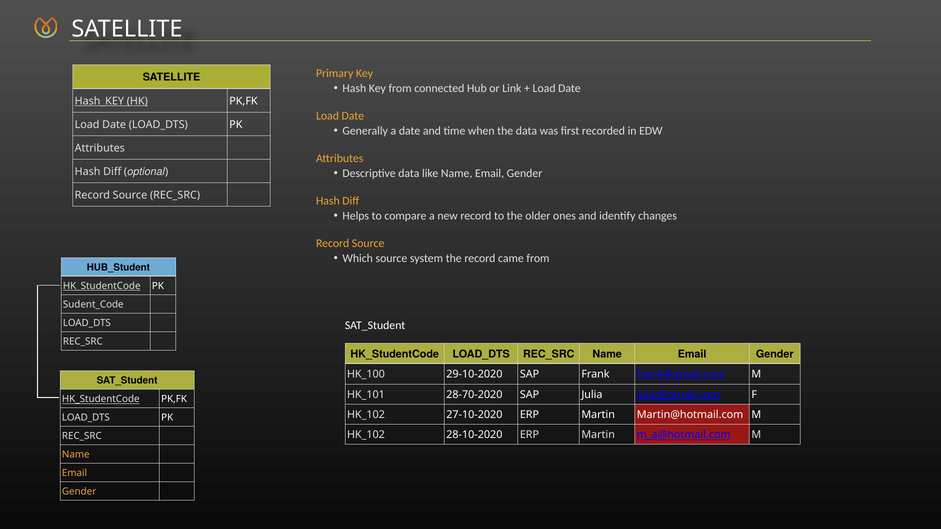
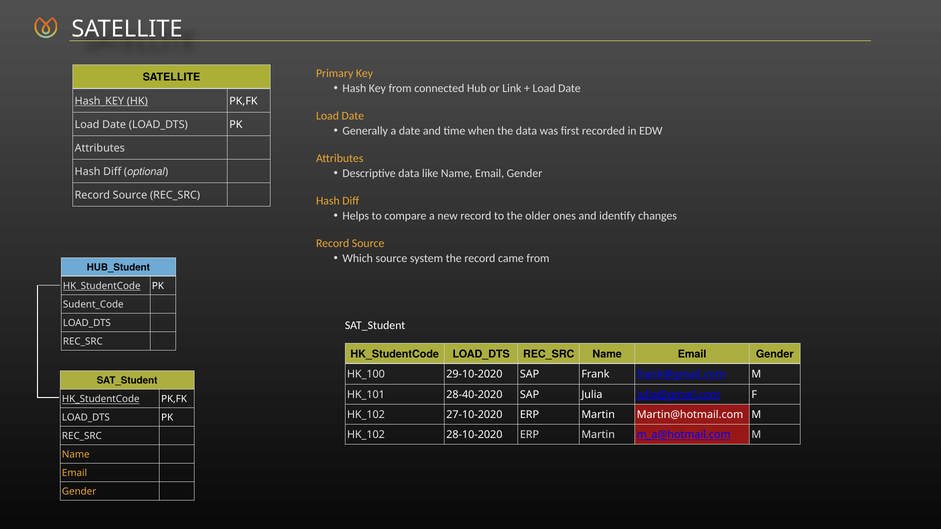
28-70-2020: 28-70-2020 -> 28-40-2020 (474, 395)
